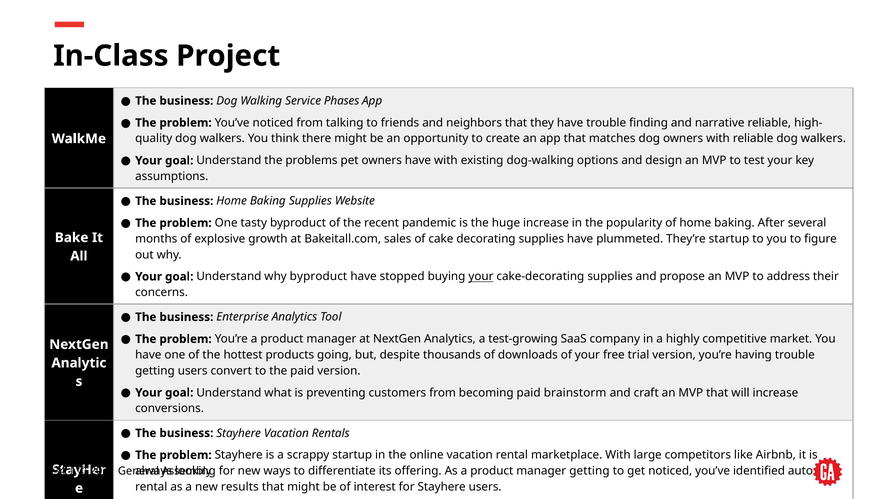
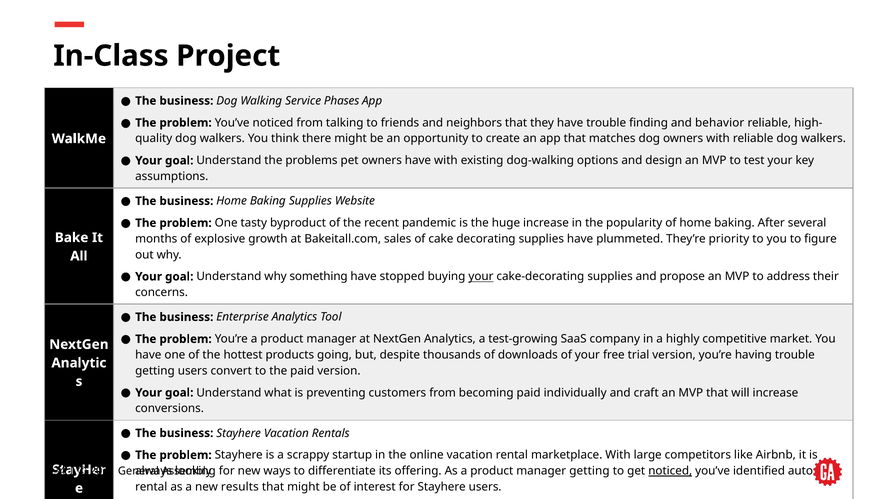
narrative: narrative -> behavior (720, 123)
They’re startup: startup -> priority (729, 239)
why byproduct: byproduct -> something (319, 277)
brainstorm: brainstorm -> individually (575, 393)
noticed underline: none -> present (670, 471)
